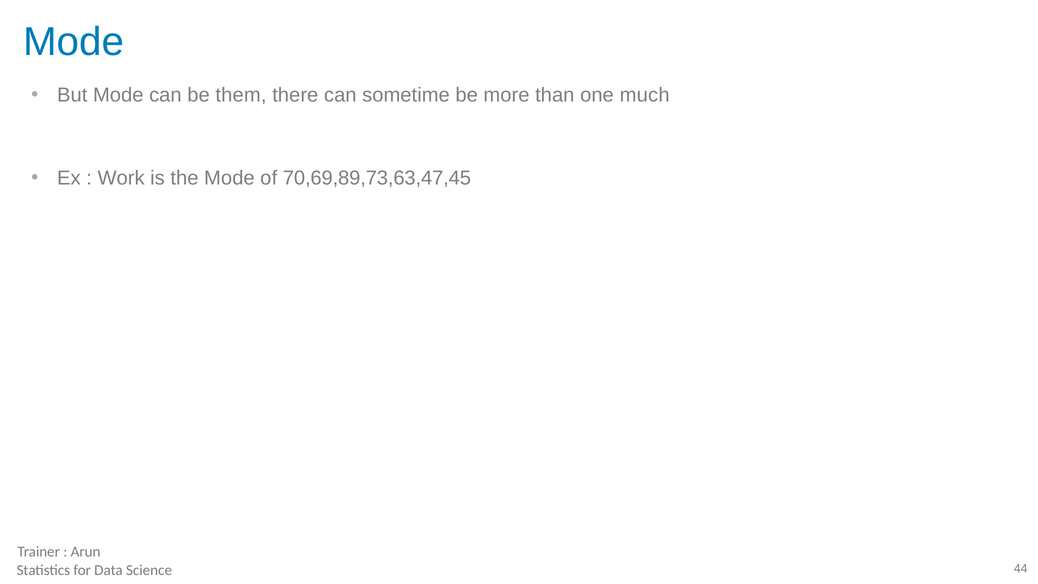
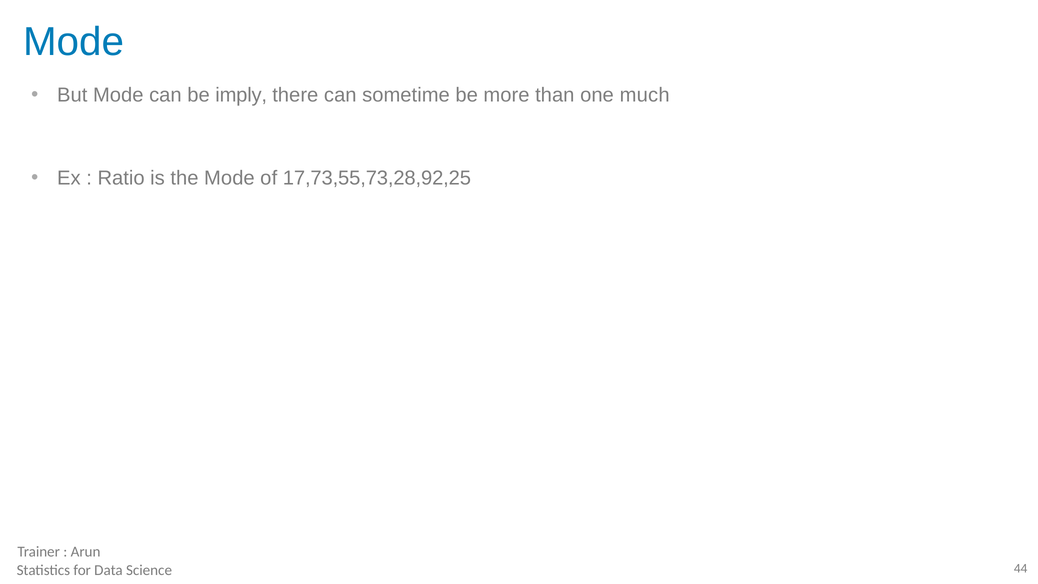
them: them -> imply (241, 95)
Work: Work -> Ratio (121, 178)
70,69,89,73,63,47,45: 70,69,89,73,63,47,45 -> 17,73,55,73,28,92,25 (377, 178)
